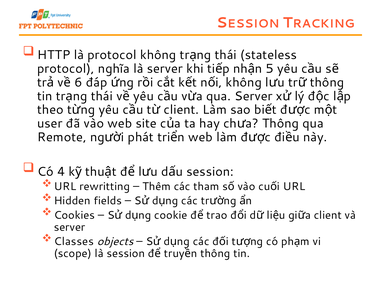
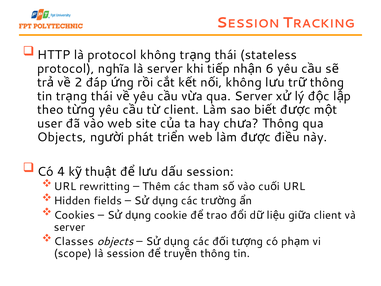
5: 5 -> 6 (270, 69)
6: 6 -> 2 (78, 82)
Remote: Remote -> Objects (62, 137)
